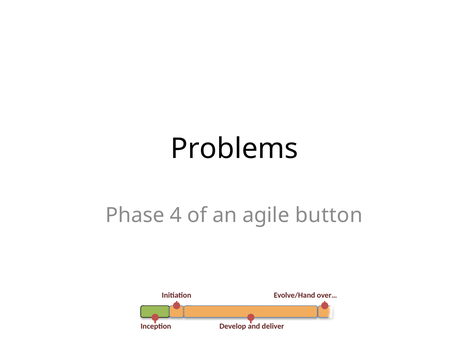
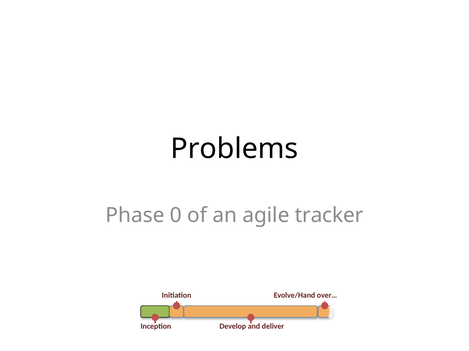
4: 4 -> 0 (176, 216)
button: button -> tracker (329, 216)
